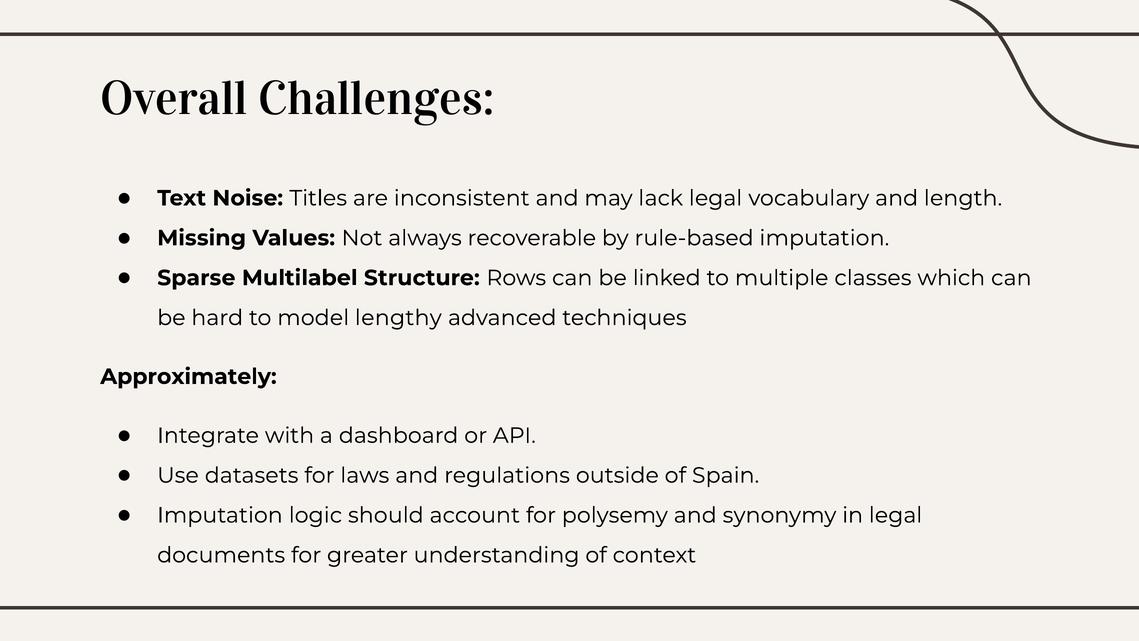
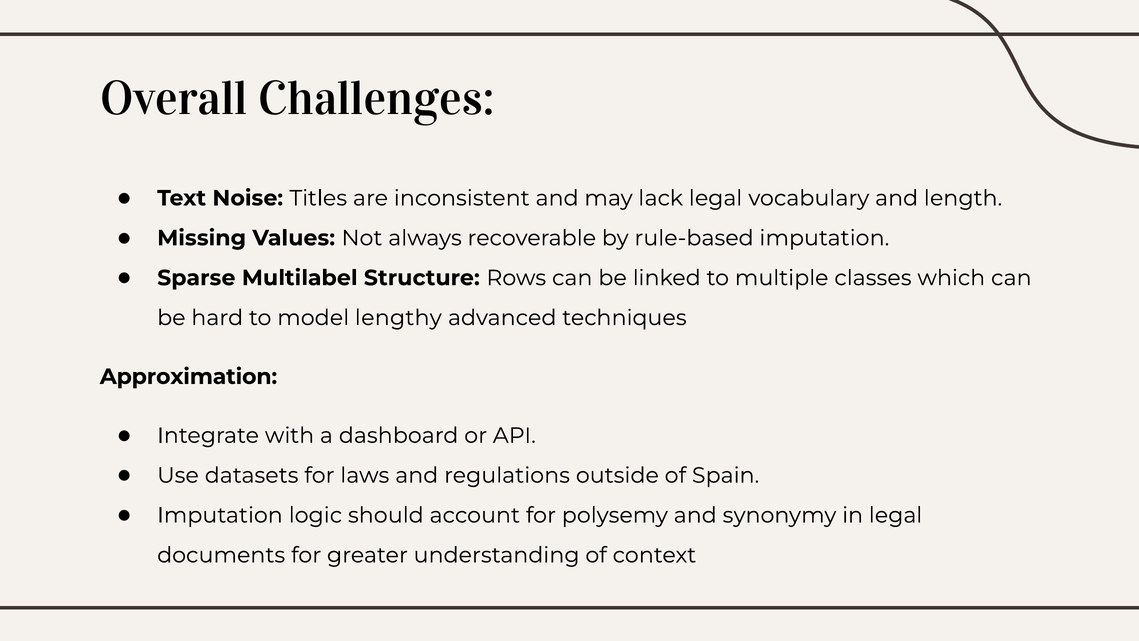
Approximately: Approximately -> Approximation (189, 376)
